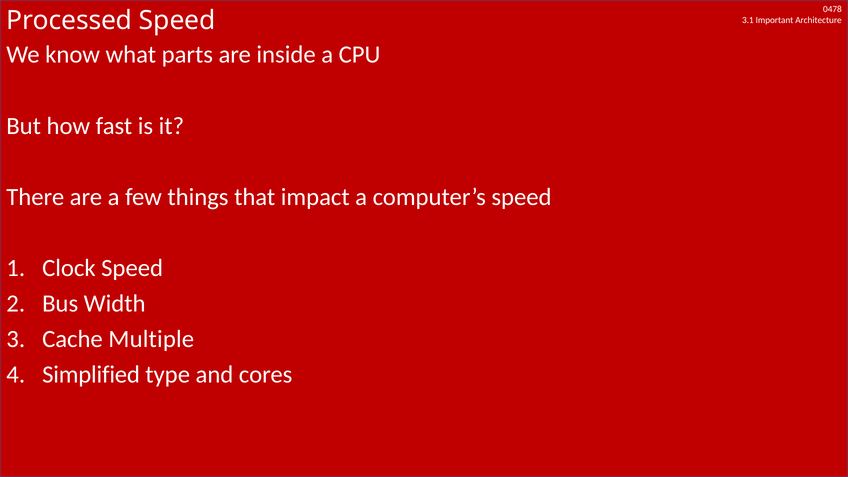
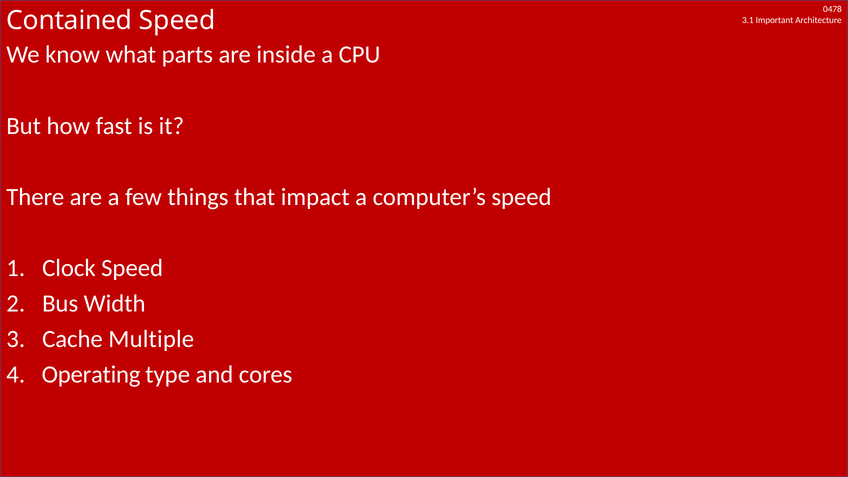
Processed: Processed -> Contained (69, 20)
Simplified: Simplified -> Operating (91, 375)
